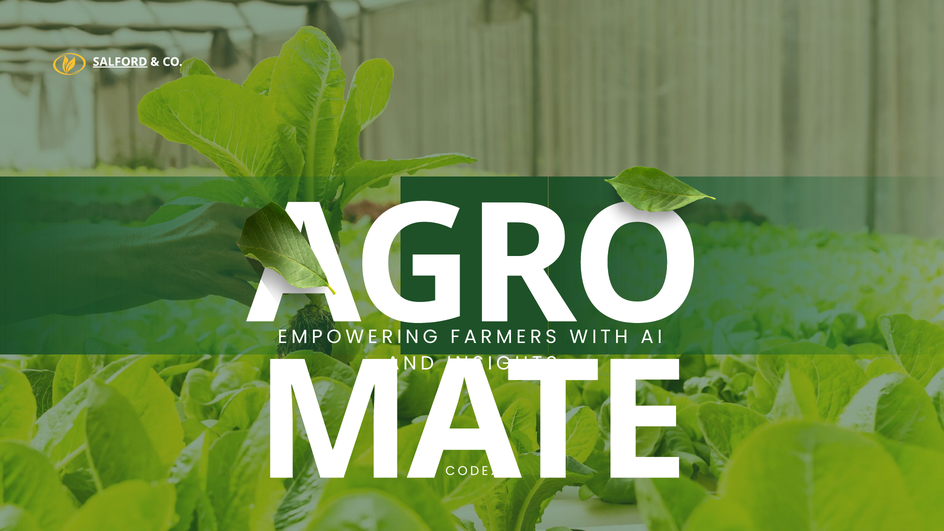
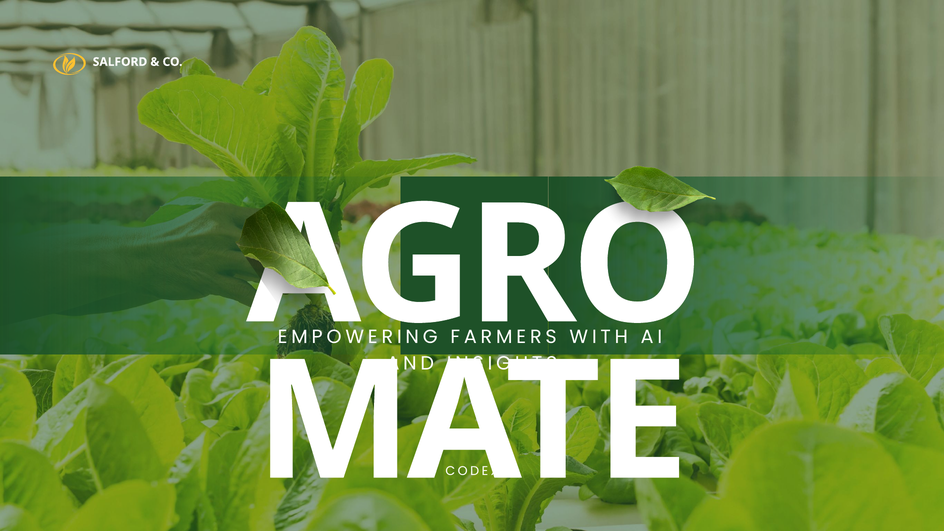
SALFORD underline: present -> none (120, 62)
